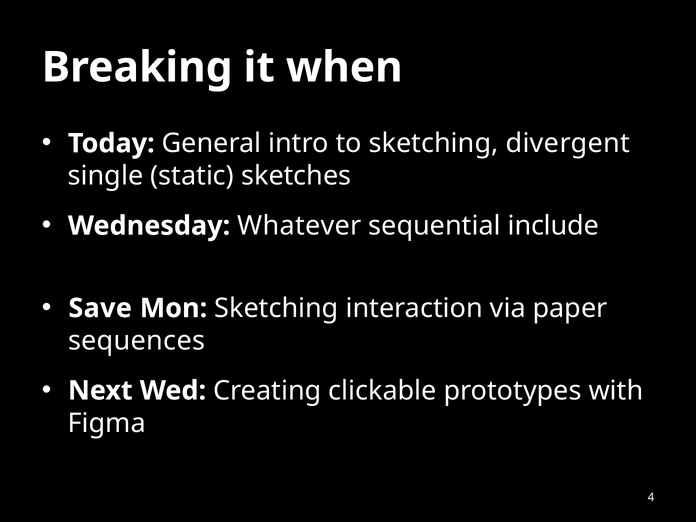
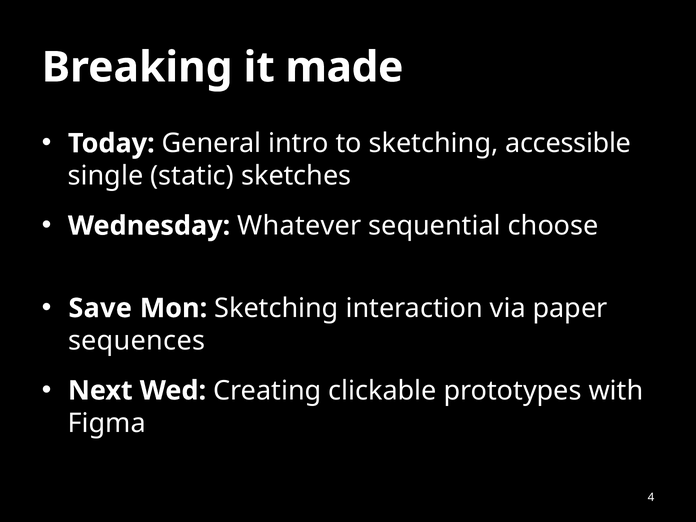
when: when -> made (344, 67)
divergent: divergent -> accessible (568, 143)
include: include -> choose (553, 226)
